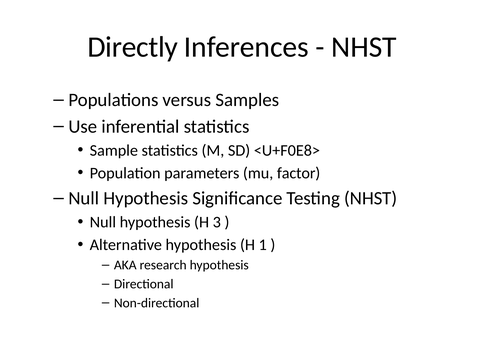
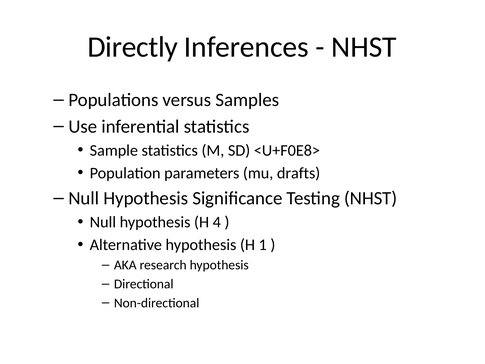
factor: factor -> drafts (299, 173)
3: 3 -> 4 (217, 222)
